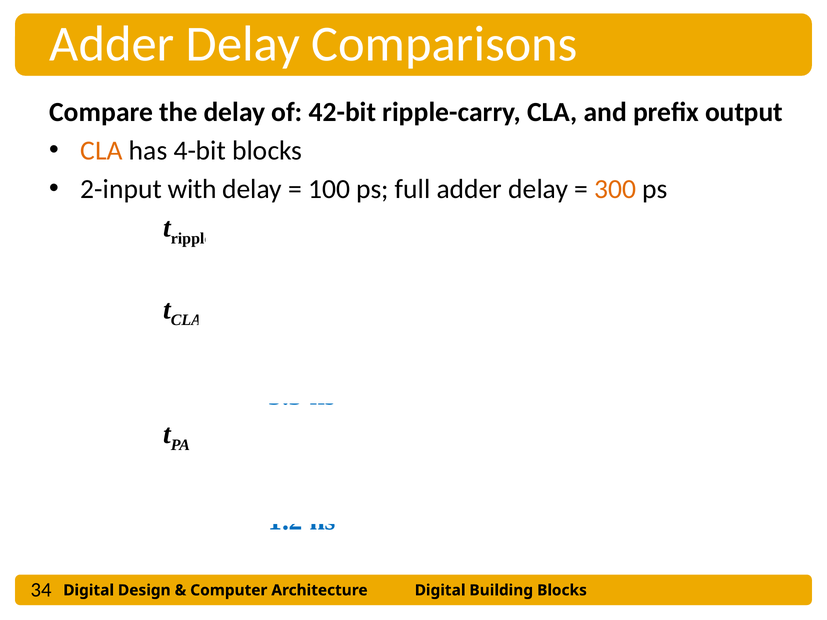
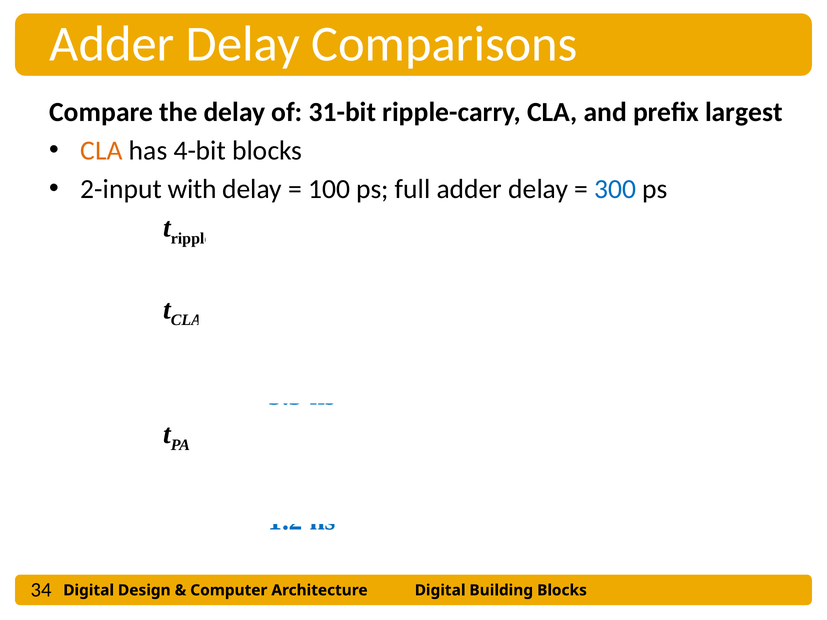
42-bit: 42-bit -> 31-bit (342, 112)
output: output -> largest (744, 112)
300 colour: orange -> blue (615, 189)
